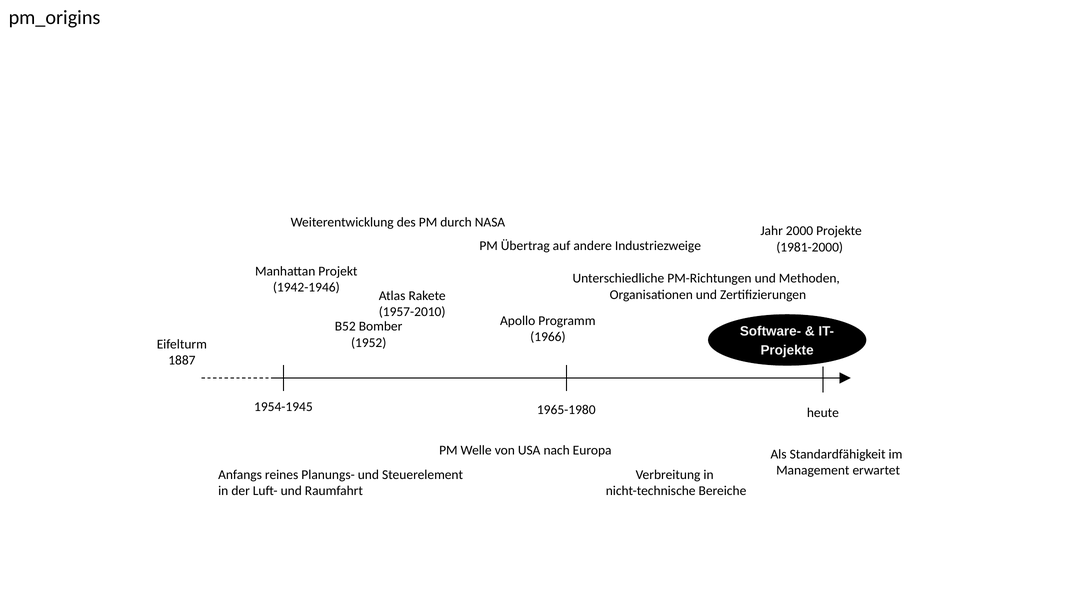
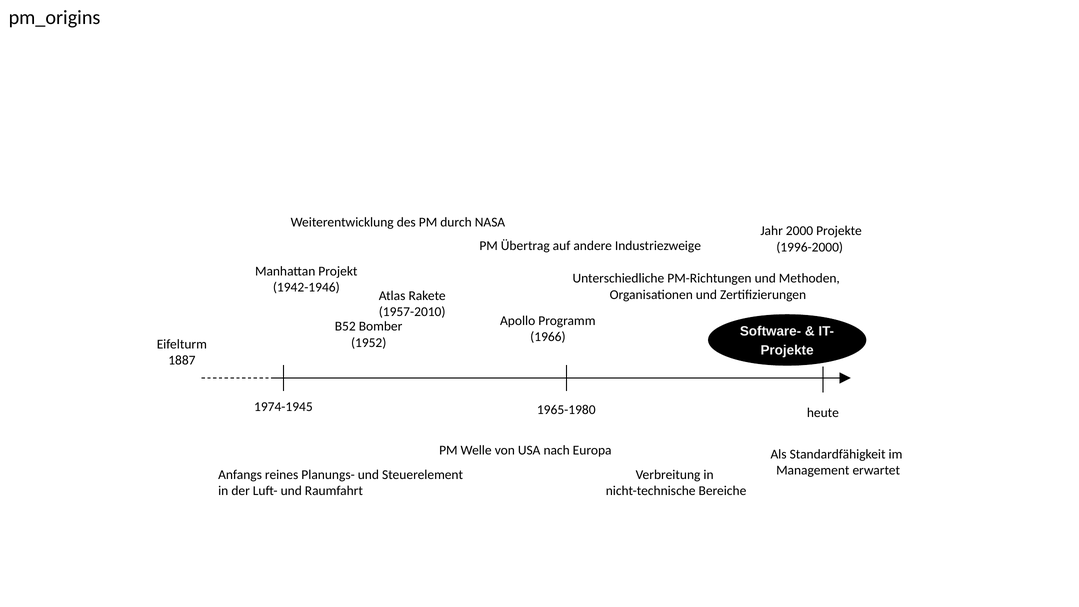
1981-2000: 1981-2000 -> 1996-2000 (810, 247)
1954-1945: 1954-1945 -> 1974-1945 (283, 407)
